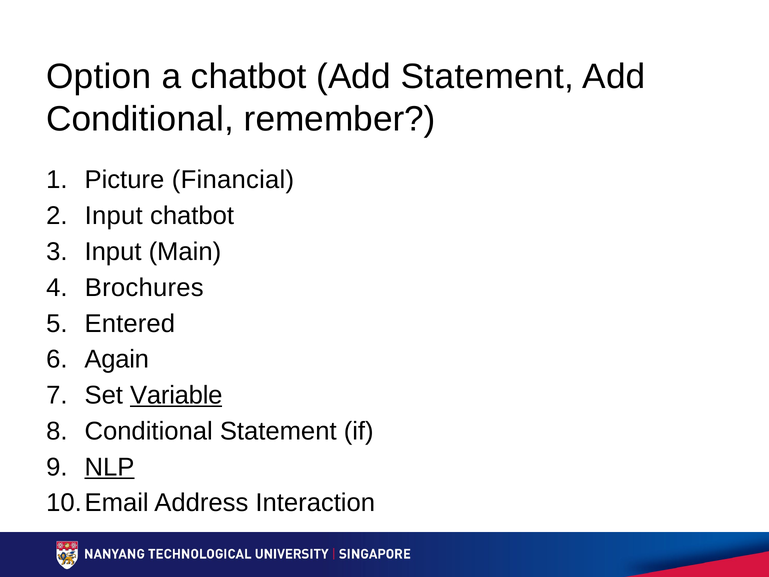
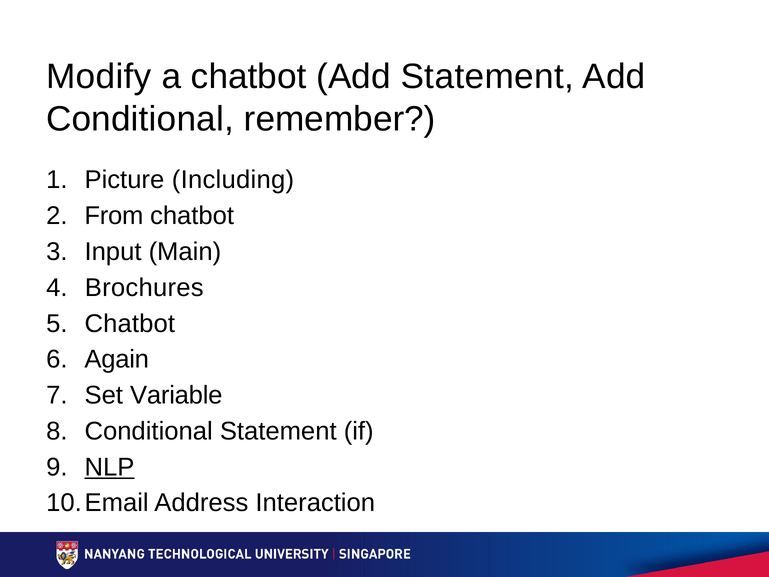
Option: Option -> Modify (99, 77)
Financial: Financial -> Including (233, 180)
Input: Input -> From (114, 216)
Entered: Entered -> Chatbot (130, 323)
Variable underline: present -> none (176, 395)
